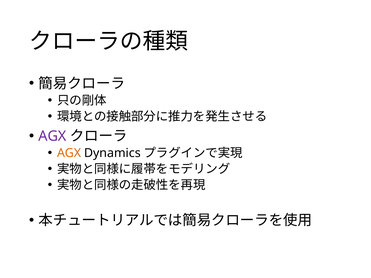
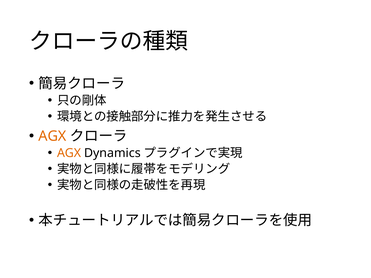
AGX colour: purple -> orange (52, 136)
